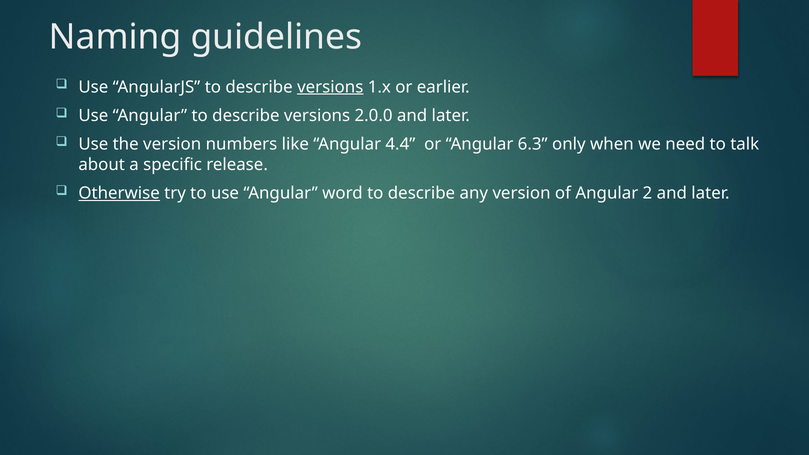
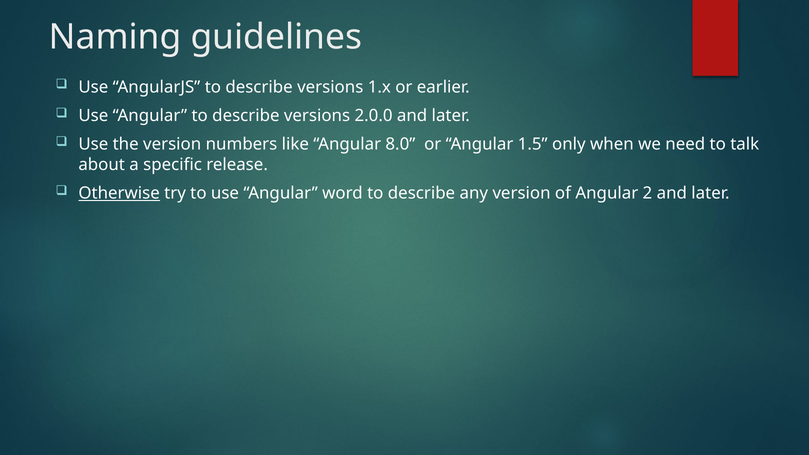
versions underline: present -> none (330, 87)
4.4: 4.4 -> 8.0 (400, 144)
6.3: 6.3 -> 1.5 (533, 144)
